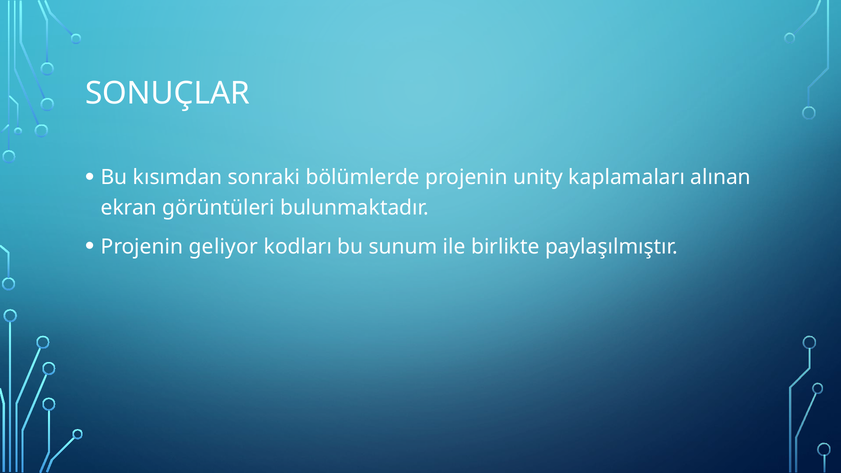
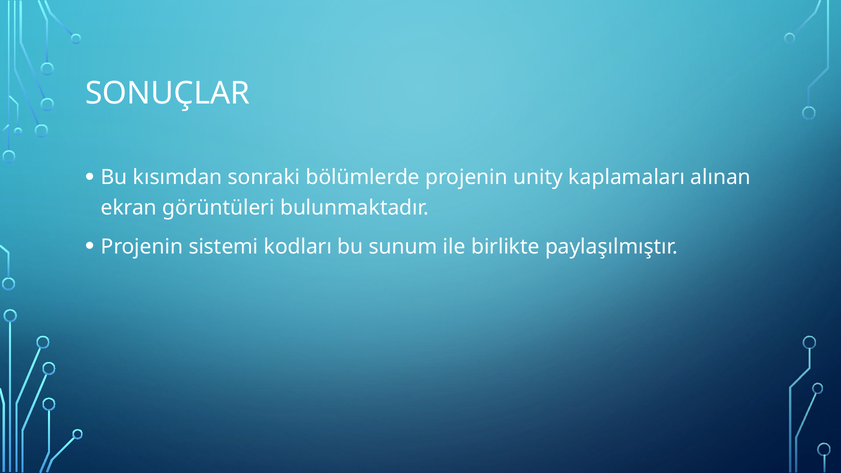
geliyor: geliyor -> sistemi (223, 247)
